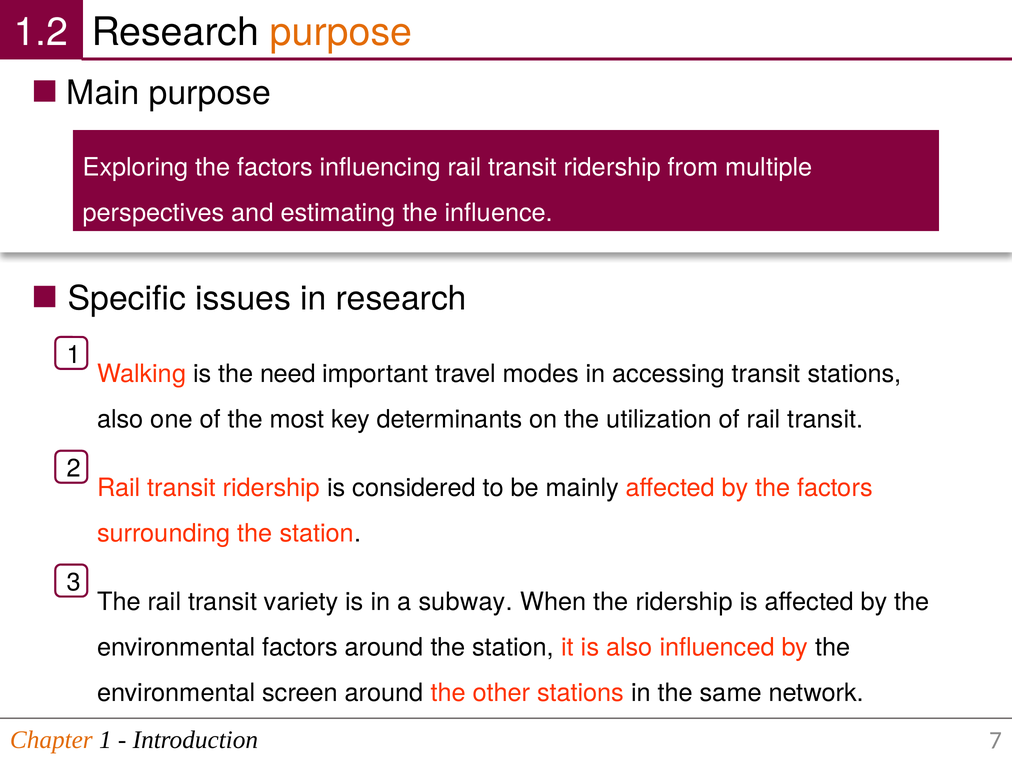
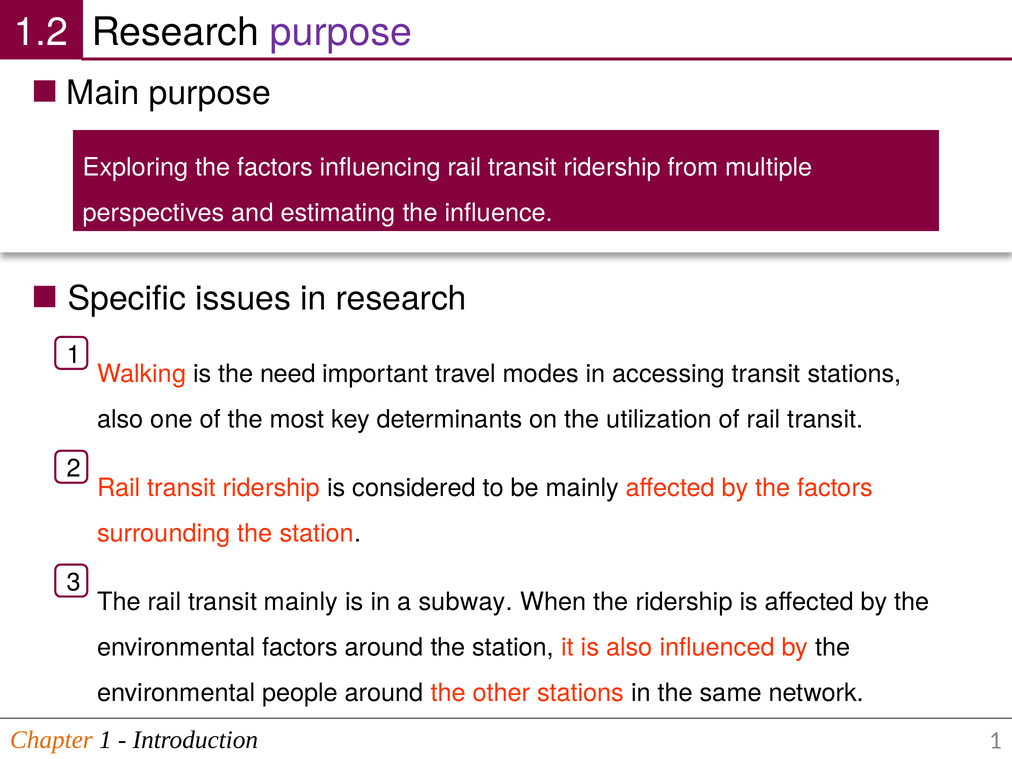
purpose colour: orange -> purple (341, 32)
transit variety: variety -> mainly (301, 602)
screen: screen -> people (300, 693)
Introduction 7: 7 -> 1 (995, 740)
